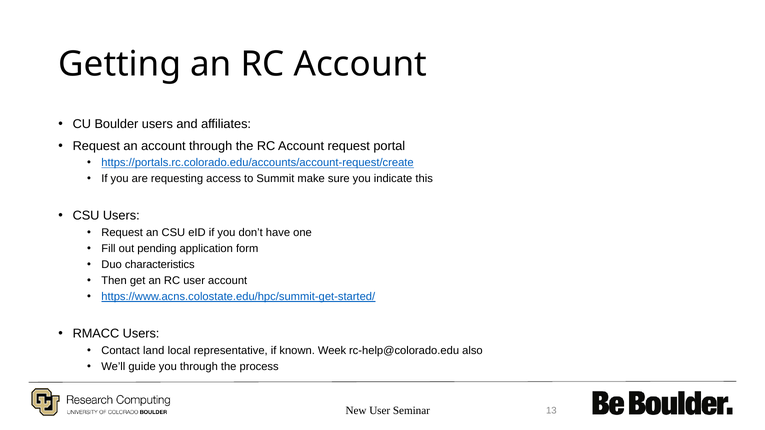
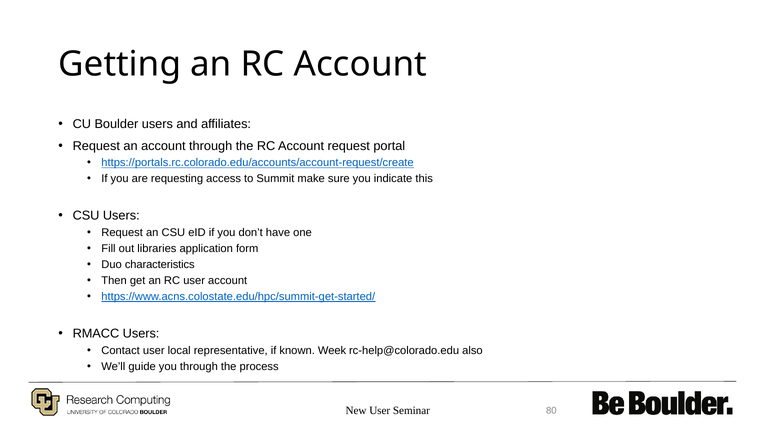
pending: pending -> libraries (157, 249)
Contact land: land -> user (154, 351)
13: 13 -> 80 (551, 411)
